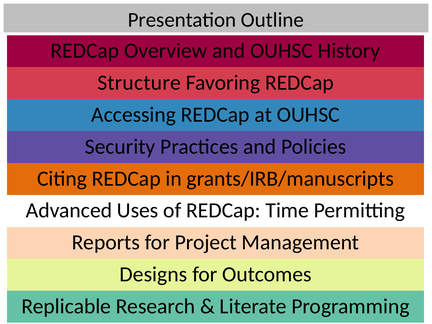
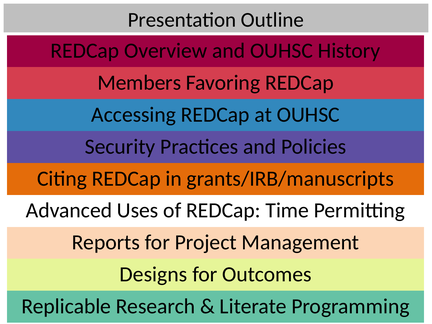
Structure: Structure -> Members (139, 83)
